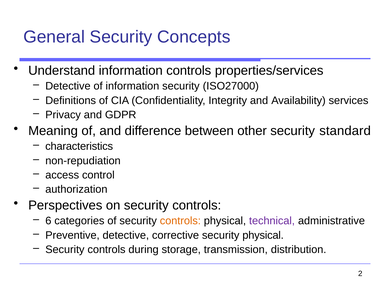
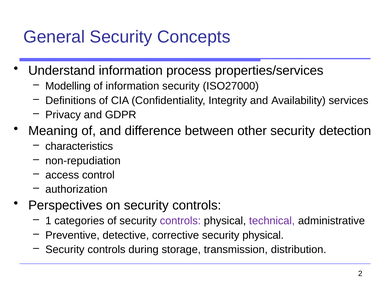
information controls: controls -> process (189, 71)
Detective: Detective -> Modelling (68, 86)
standard: standard -> detection (345, 131)
6: 6 -> 1 (48, 221)
controls colour: orange -> purple (180, 221)
